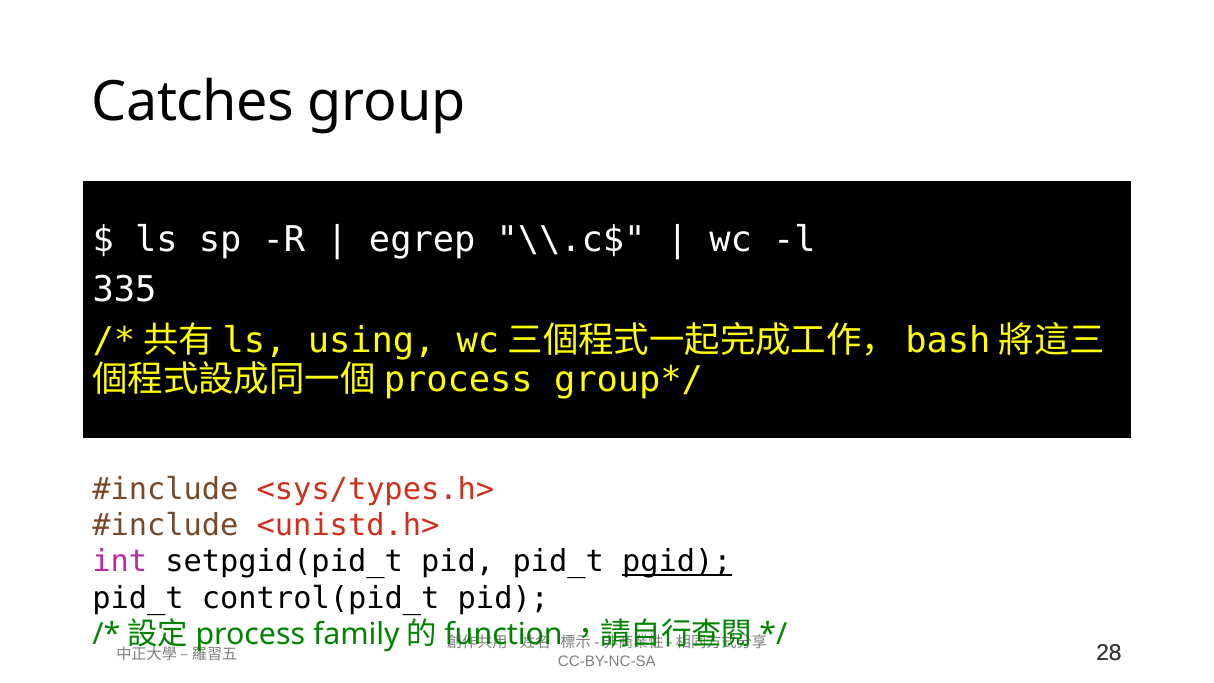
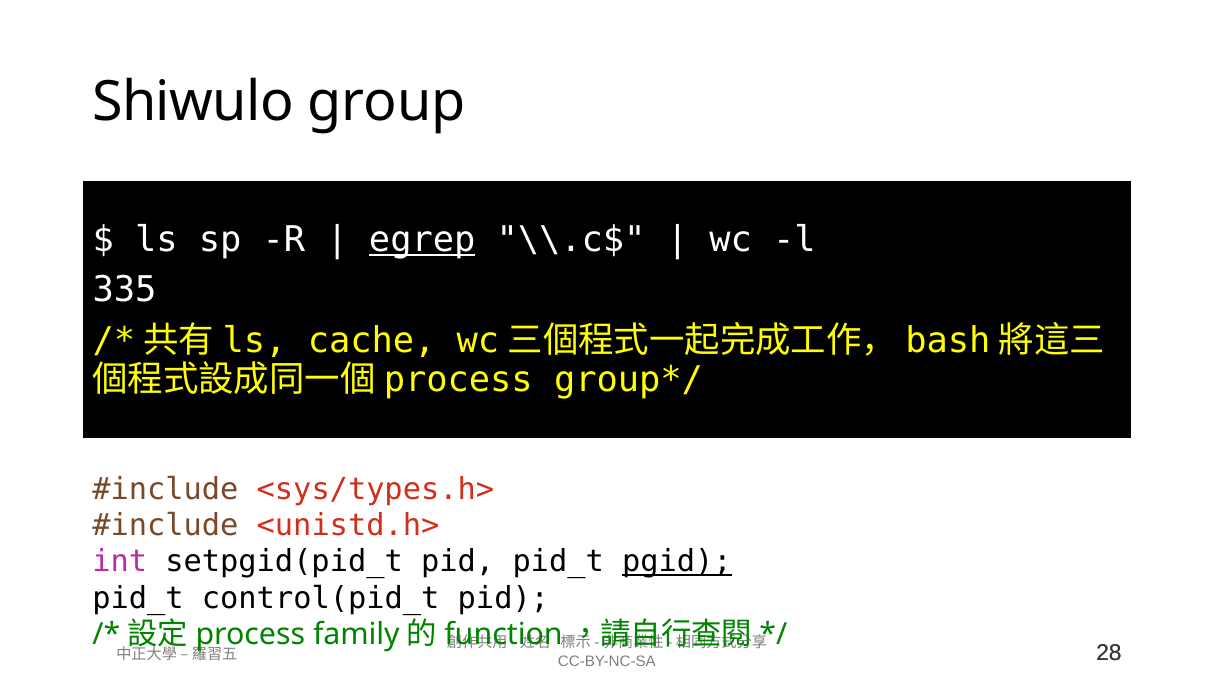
Catches: Catches -> Shiwulo (193, 102)
egrep underline: none -> present (422, 239)
using: using -> cache (372, 341)
